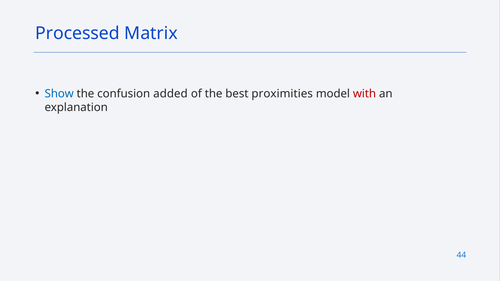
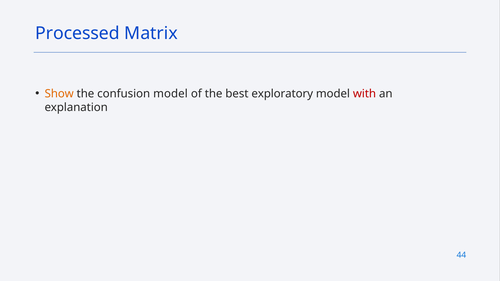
Show colour: blue -> orange (59, 94)
confusion added: added -> model (170, 94)
proximities: proximities -> exploratory (282, 94)
